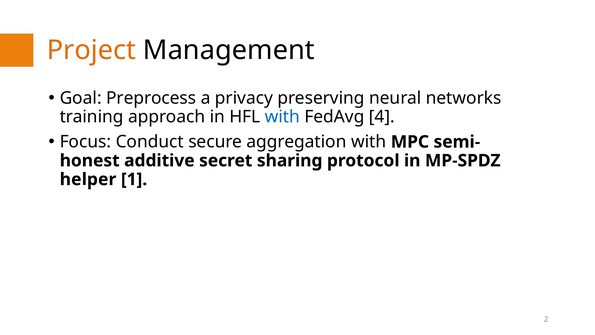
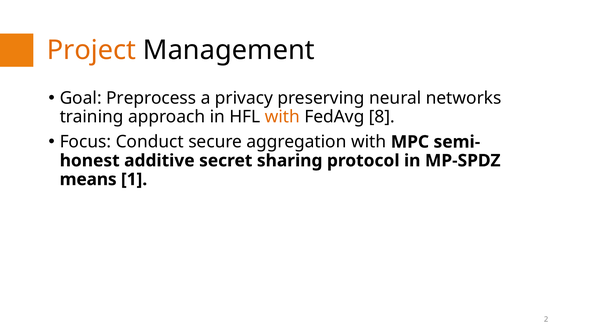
with colour: blue -> orange (282, 117)
4: 4 -> 8 (382, 117)
helper: helper -> means (88, 179)
